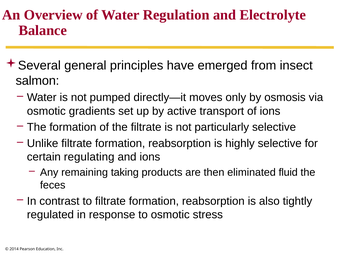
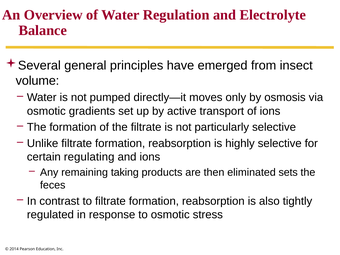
salmon: salmon -> volume (37, 81)
fluid: fluid -> sets (288, 172)
